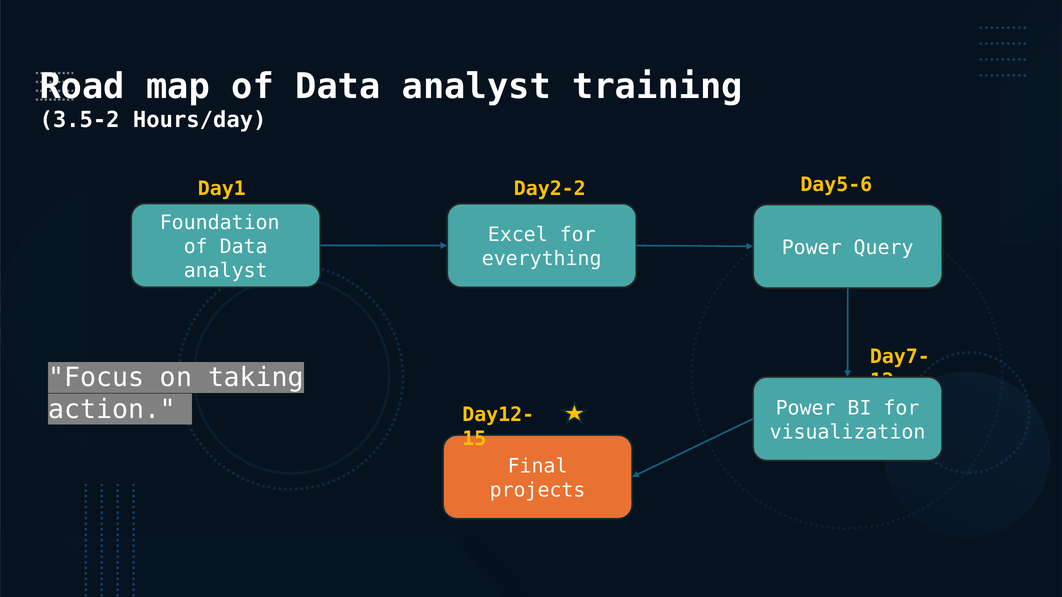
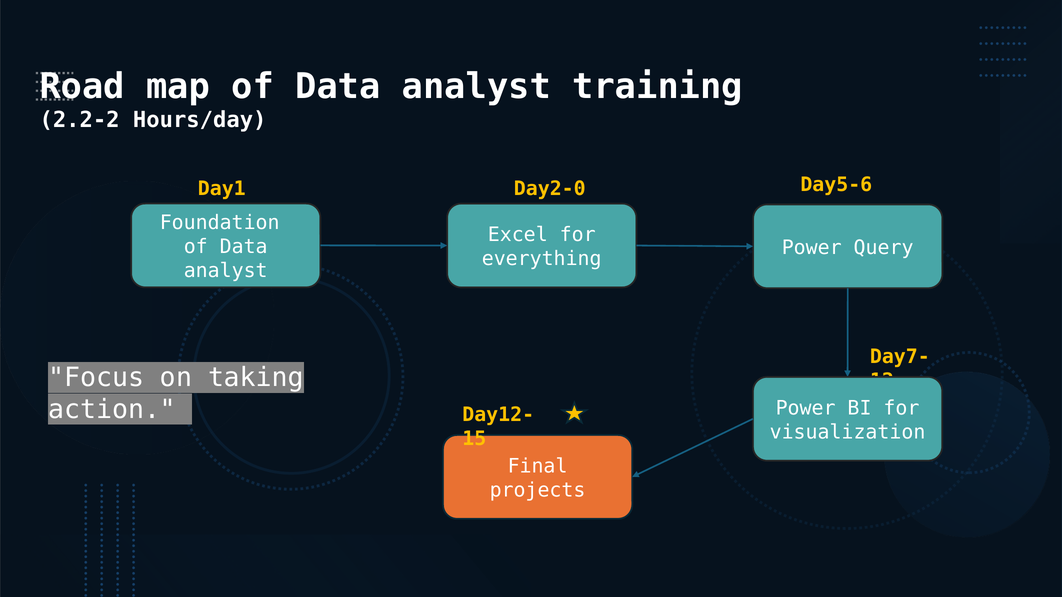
3.5-2: 3.5-2 -> 2.2-2 (80, 120)
Day2-2: Day2-2 -> Day2-0 (550, 189)
